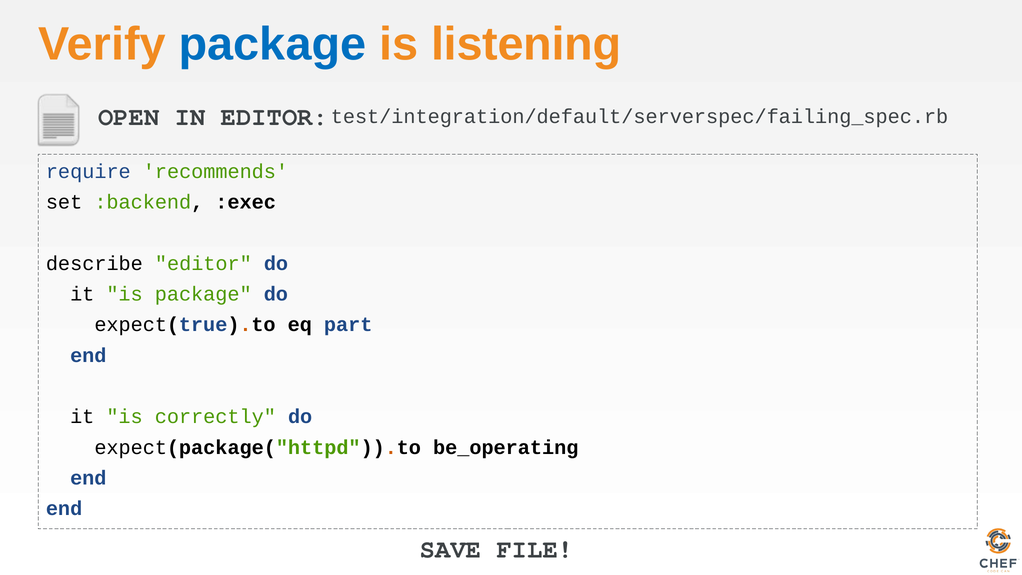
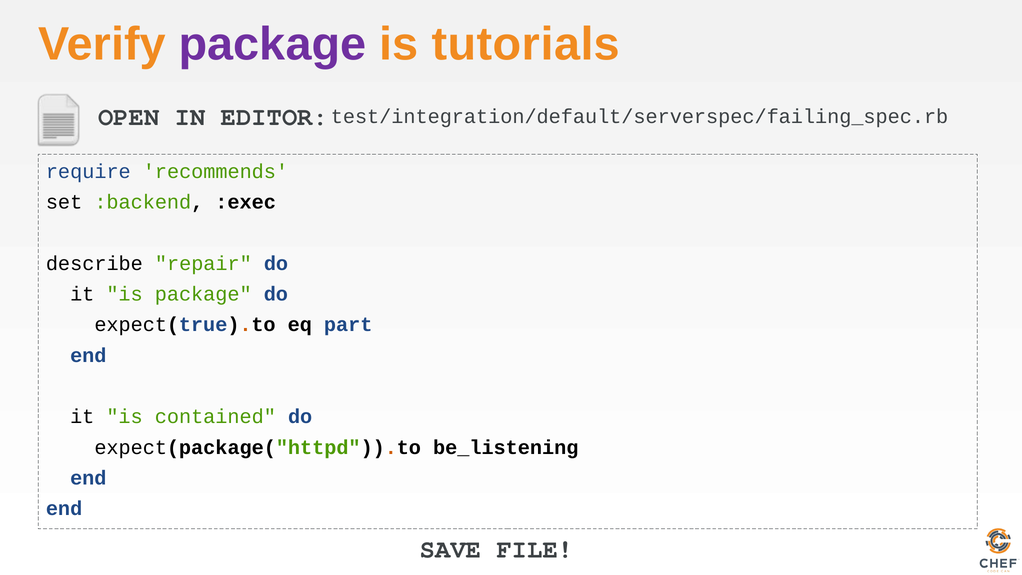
package colour: blue -> purple (272, 44)
listening: listening -> tutorials (526, 44)
describe editor: editor -> repair (203, 263)
correctly: correctly -> contained (215, 417)
be_operating: be_operating -> be_listening (506, 447)
